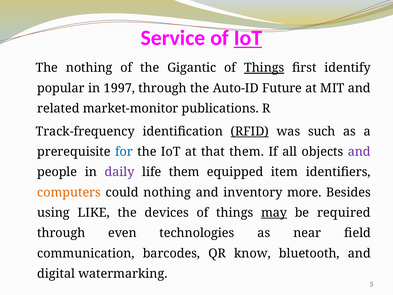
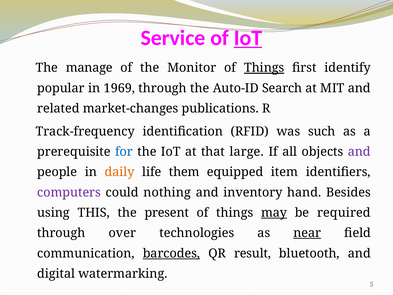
The nothing: nothing -> manage (89, 68)
Gigantic: Gigantic -> Monitor (192, 68)
1997: 1997 -> 1969 (119, 88)
Future: Future -> Search (282, 88)
market-monitor: market-monitor -> market-changes (131, 108)
RFID underline: present -> none (250, 131)
that them: them -> large (247, 152)
daily colour: purple -> orange (120, 172)
computers colour: orange -> purple (69, 192)
more: more -> hand (304, 192)
LIKE: LIKE -> THIS (94, 213)
devices: devices -> present (167, 213)
even: even -> over (122, 233)
near underline: none -> present (307, 233)
barcodes underline: none -> present (171, 253)
know: know -> result (252, 253)
